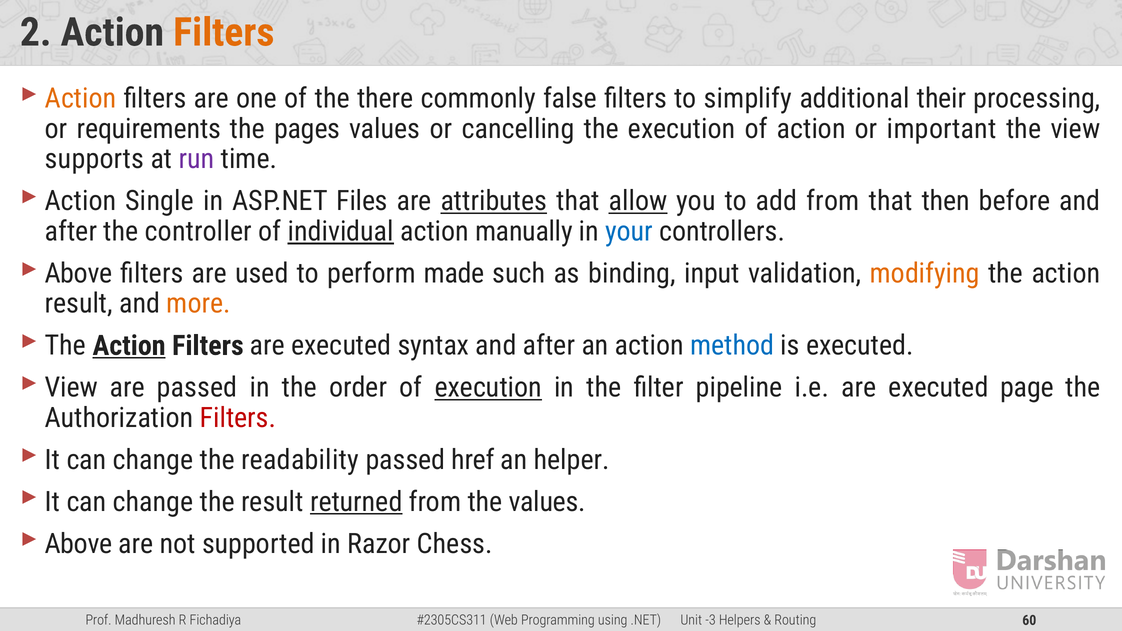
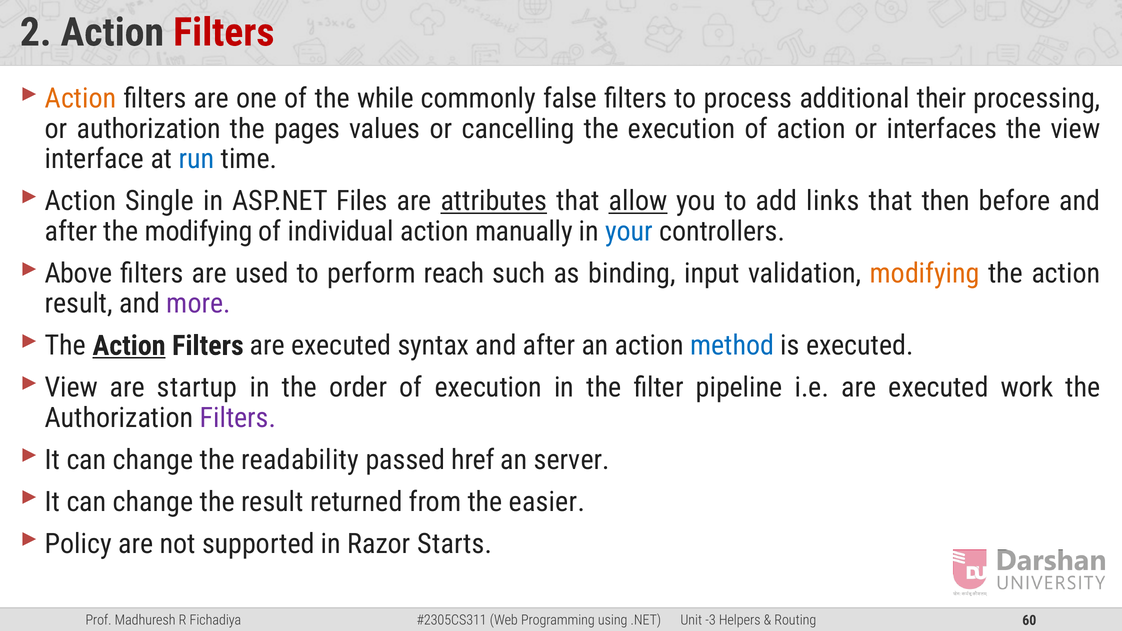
Filters colour: orange -> red (224, 32)
there: there -> while (385, 99)
simplify: simplify -> process (748, 99)
or requirements: requirements -> authorization (149, 129)
important: important -> interfaces (942, 129)
supports: supports -> interface (94, 159)
run colour: purple -> blue (196, 159)
add from: from -> links (833, 201)
the controller: controller -> modifying (199, 231)
individual underline: present -> none (341, 231)
made: made -> reach (454, 273)
more colour: orange -> purple (198, 304)
are passed: passed -> startup (197, 388)
execution underline: present -> none (488, 388)
page: page -> work (1027, 388)
Filters colour: red -> purple (238, 418)
helper: helper -> server (572, 460)
returned underline: present -> none (356, 502)
the values: values -> easier (547, 502)
Above: Above -> Policy (78, 544)
Chess: Chess -> Starts (455, 544)
